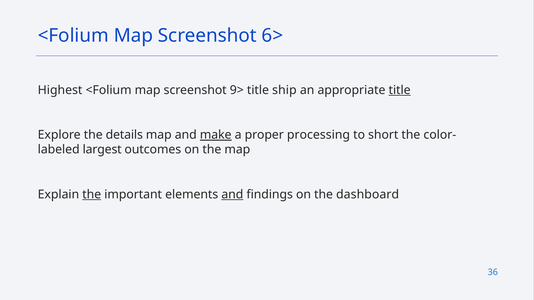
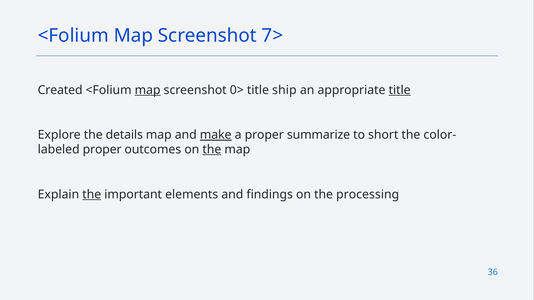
6>: 6> -> 7> (272, 36)
Highest: Highest -> Created (60, 90)
map underline: none -> present (148, 90)
9>: 9> -> 0> (237, 90)
processing: processing -> summarize (319, 135)
largest: largest -> proper (102, 150)
the underline: none -> present (212, 150)
and underline: present -> none (232, 195)
dashboard: dashboard -> processing (368, 195)
